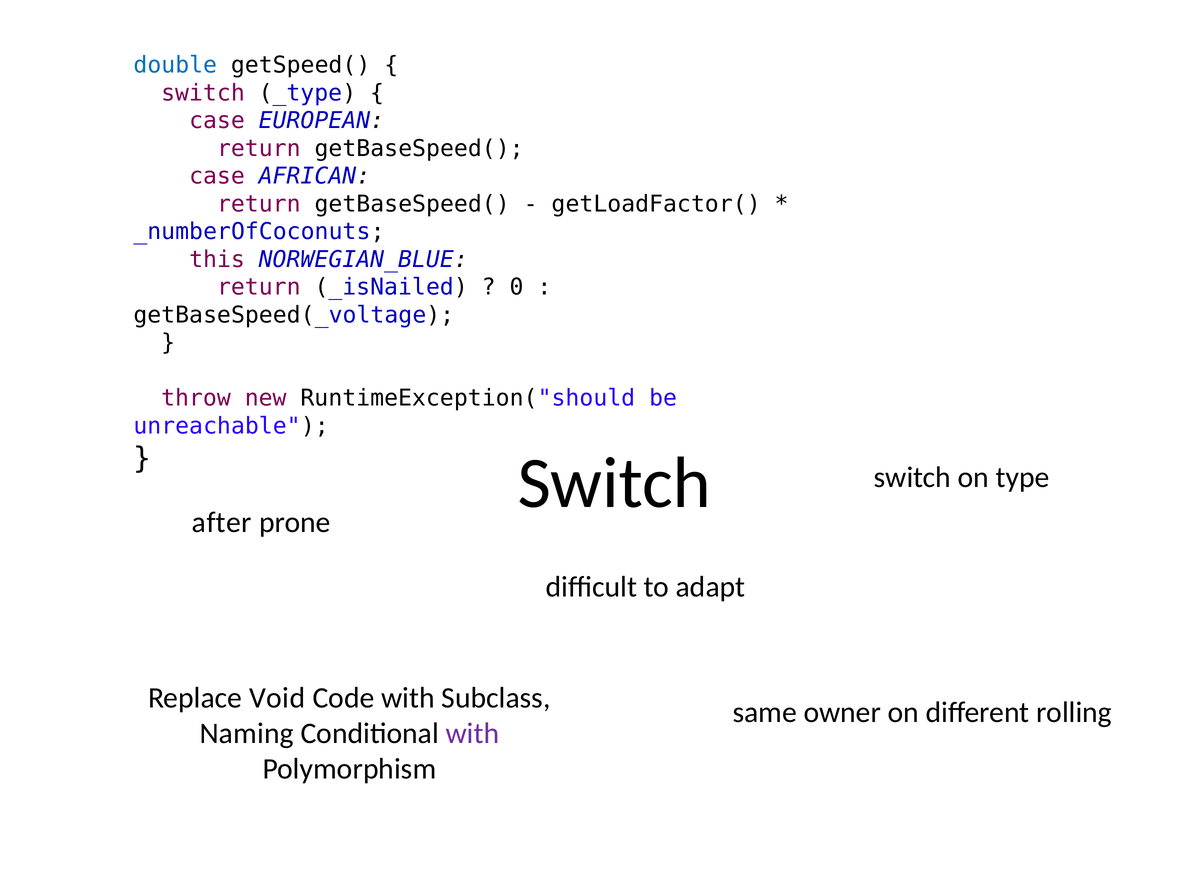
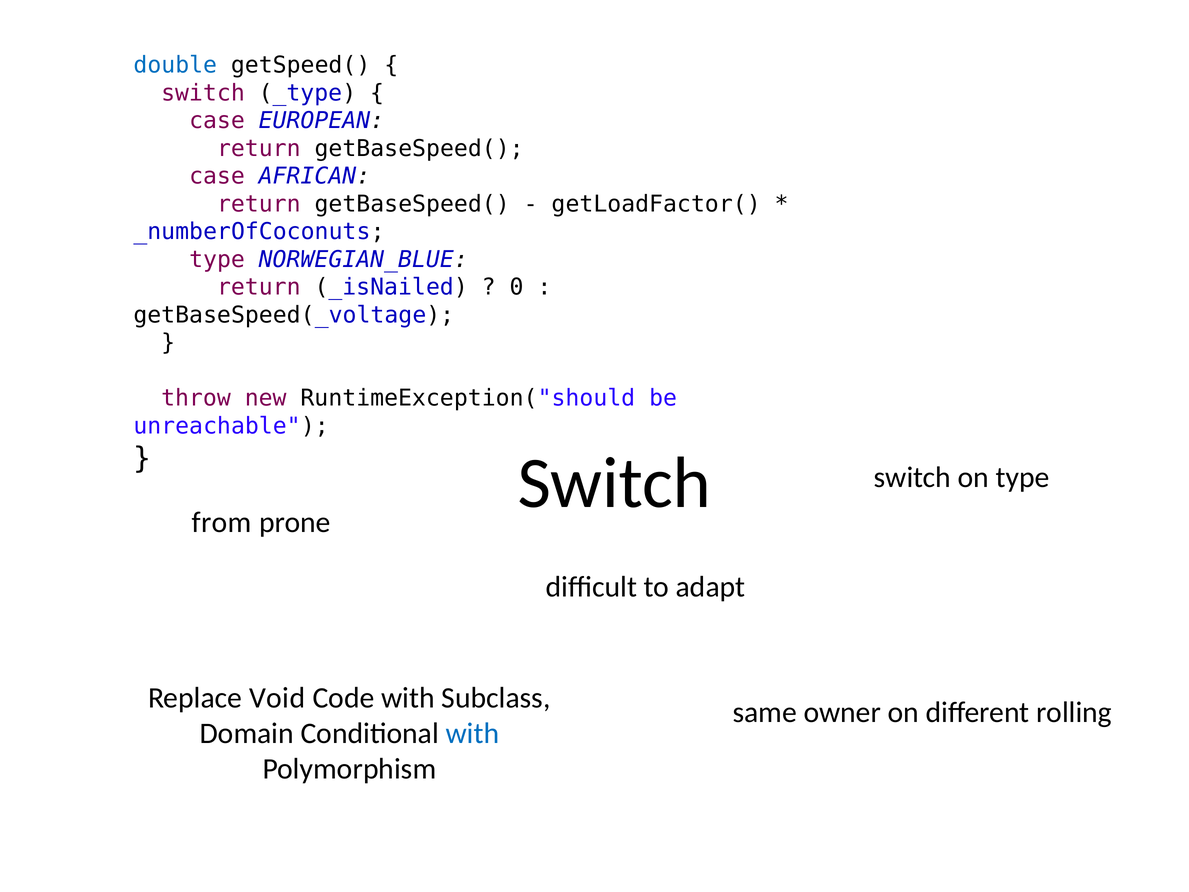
this: this -> type (217, 259)
after: after -> from (222, 522)
Naming: Naming -> Domain (247, 733)
with colour: purple -> blue (472, 733)
